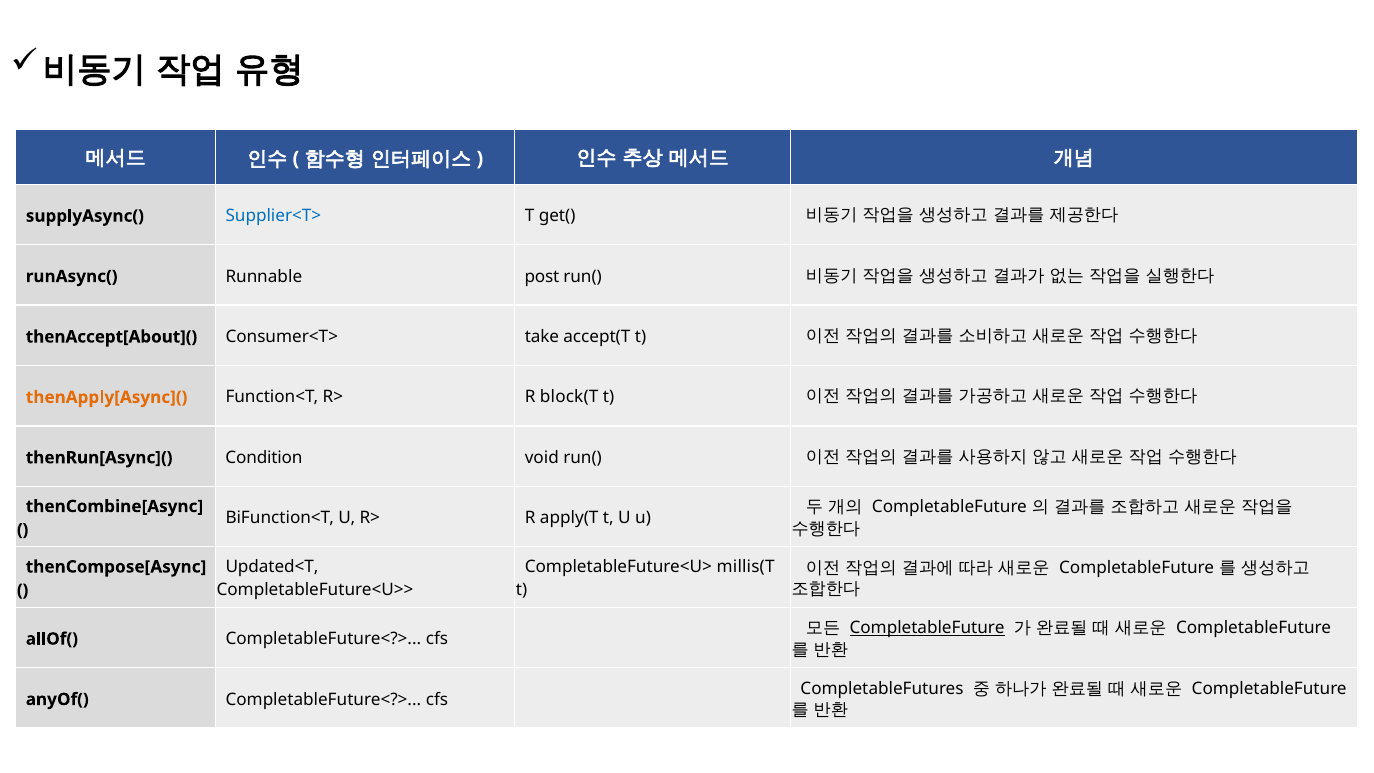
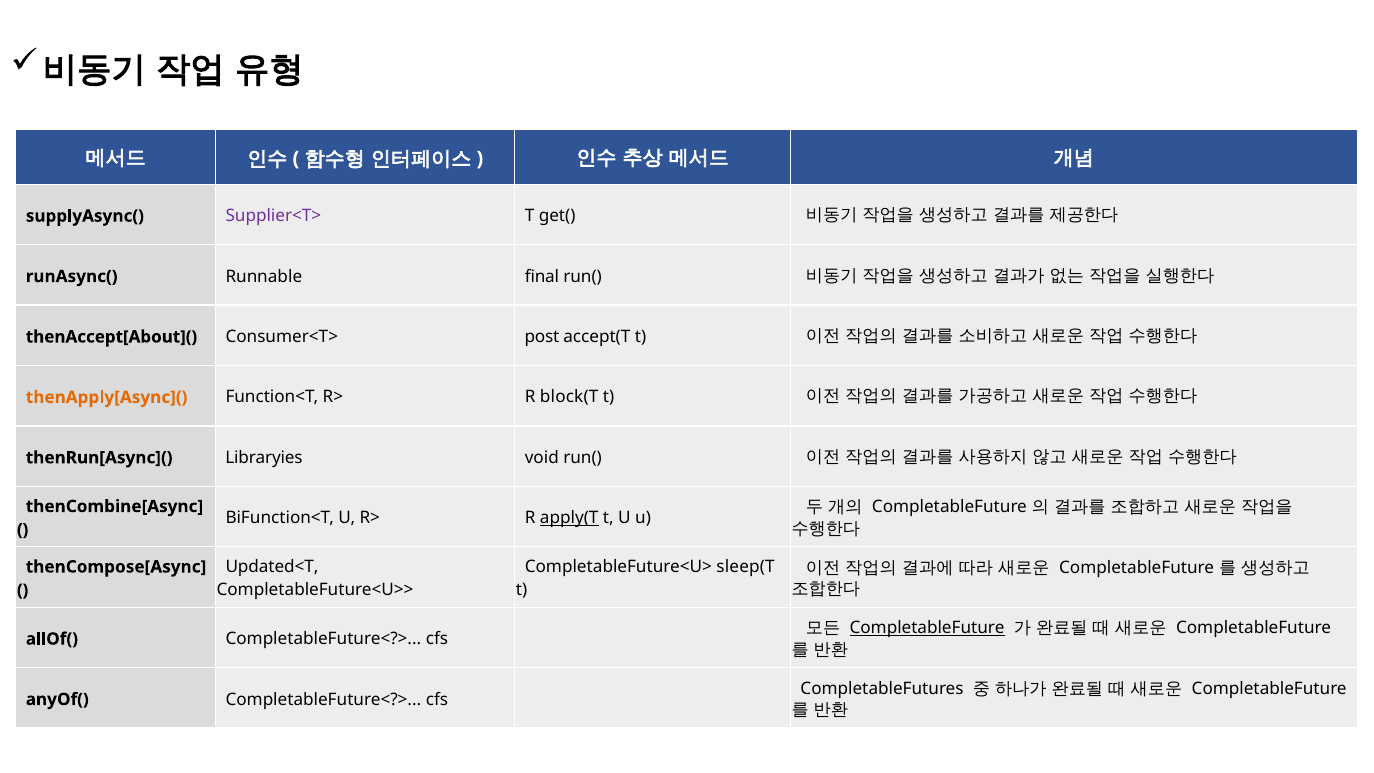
Supplier<T> colour: blue -> purple (273, 216)
post: post -> final (542, 276)
take: take -> post (542, 337)
Condition: Condition -> Libraryies (264, 458)
apply(T underline: none -> present (569, 518)
millis(T: millis(T -> sleep(T (746, 567)
